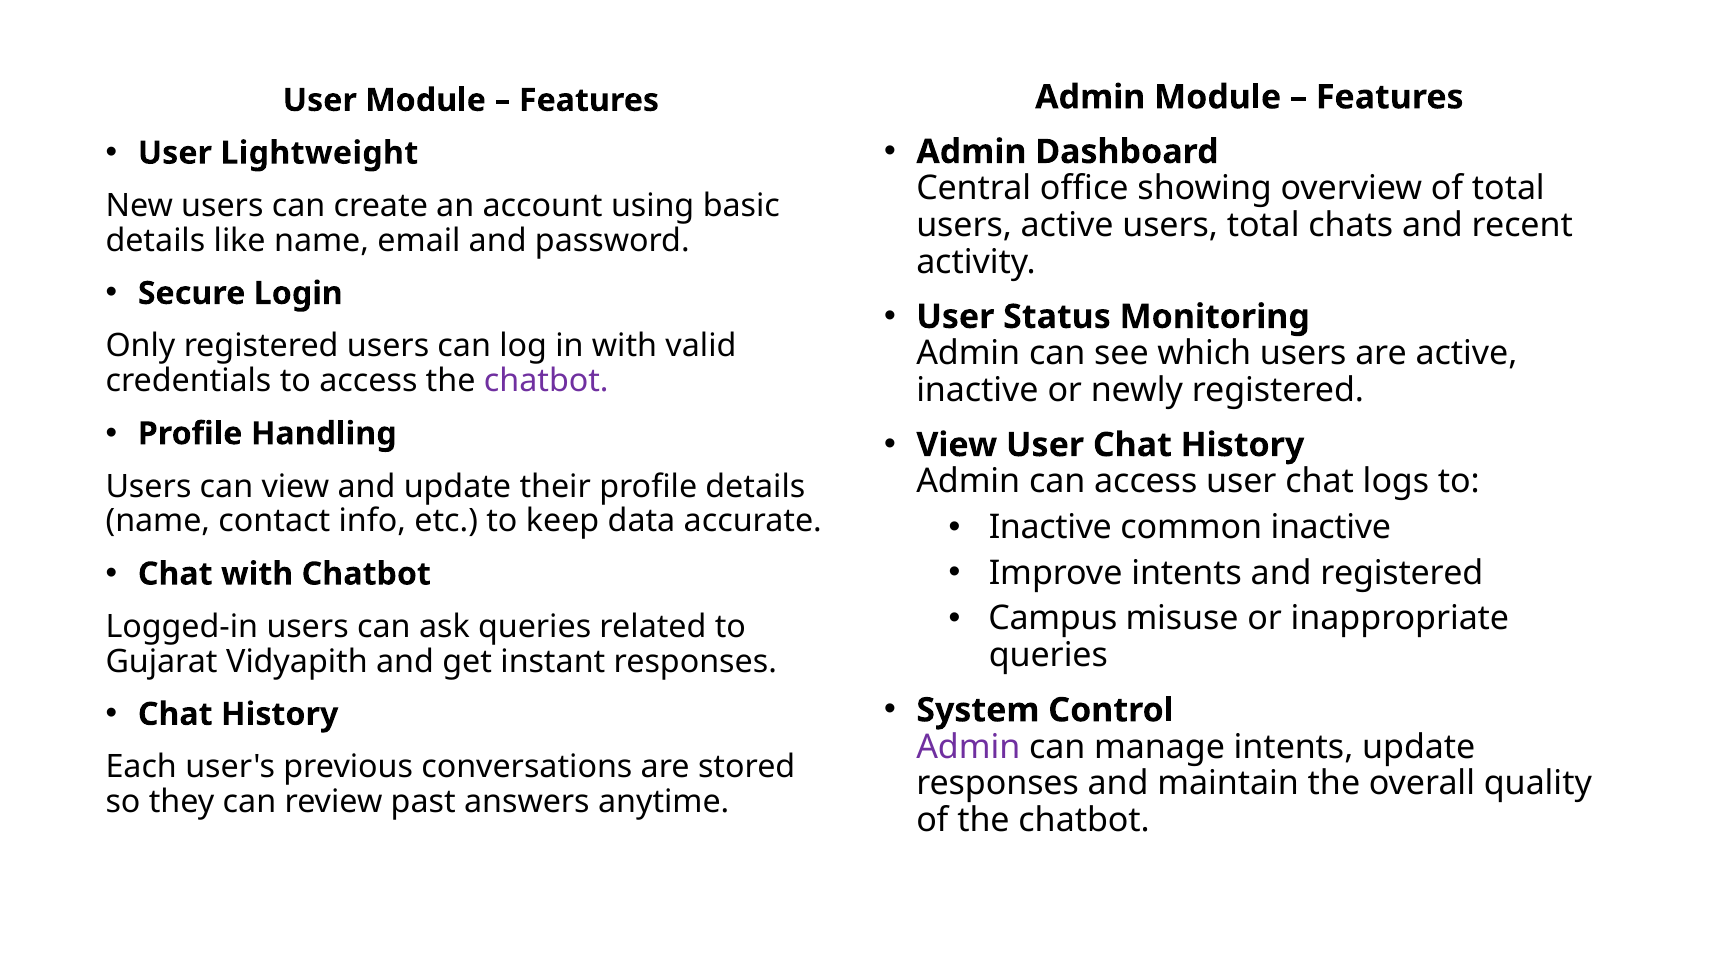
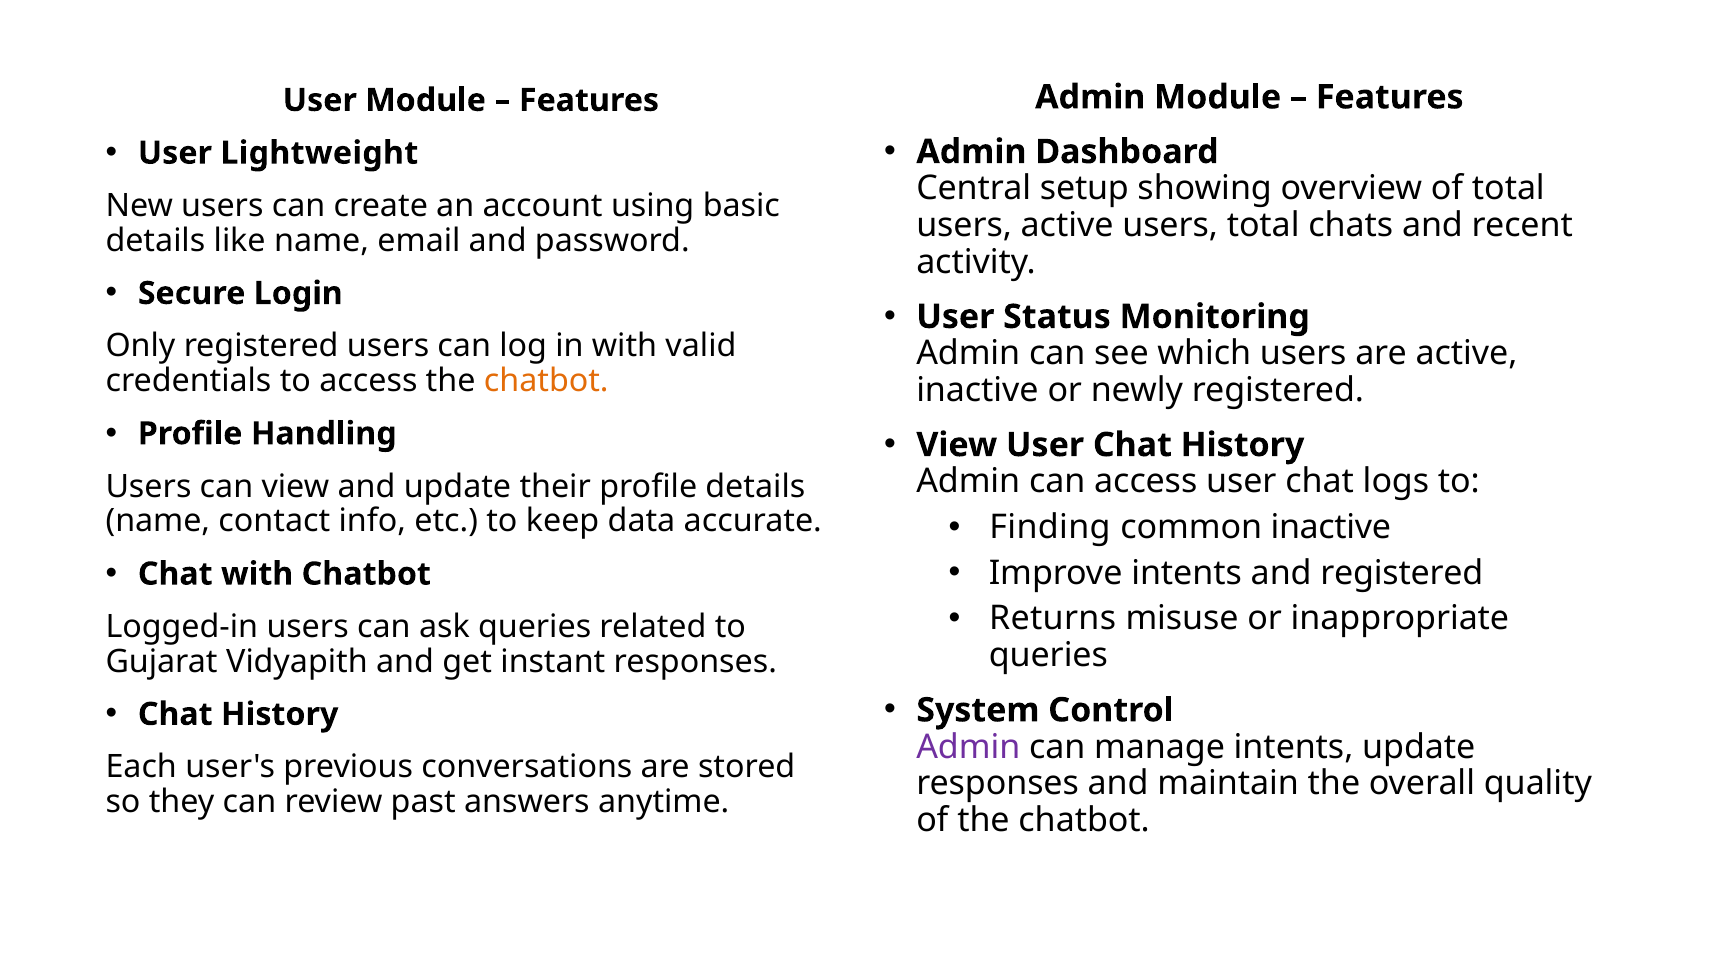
office: office -> setup (1084, 189)
chatbot colour: purple -> orange (546, 381)
Inactive: Inactive -> Finding (1050, 528)
Campus: Campus -> Returns (1053, 619)
